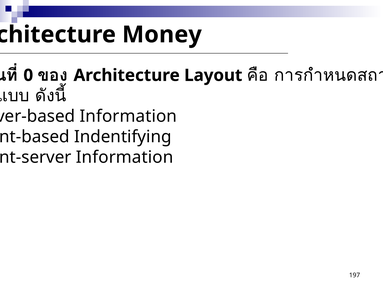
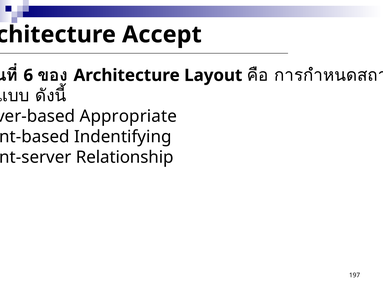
Money: Money -> Accept (162, 34)
0: 0 -> 6 (28, 75)
Information: Information -> Appropriate (128, 116)
Information: Information -> Relationship (125, 157)
